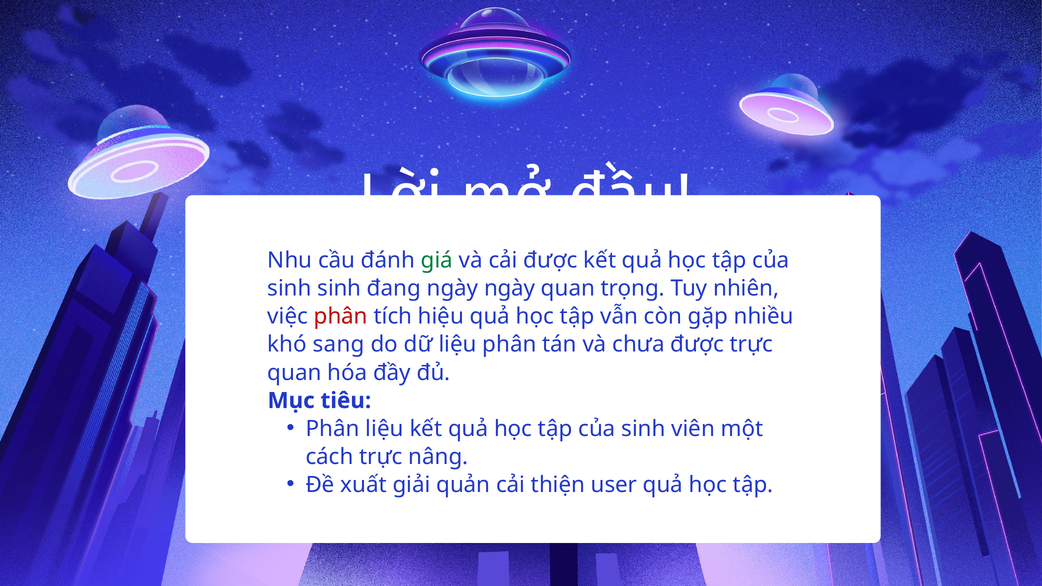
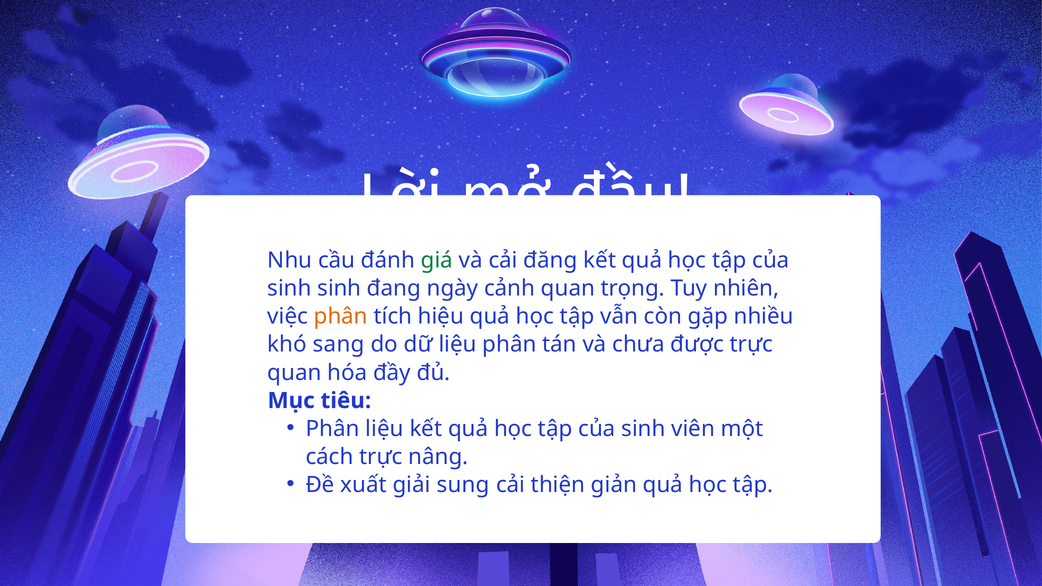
cải được: được -> đăng (551, 261)
ngày ngày: ngày -> cảnh (510, 289)
phân colour: red -> orange (341, 317)
quản: quản -> sung (463, 485)
user: user -> giản (614, 485)
